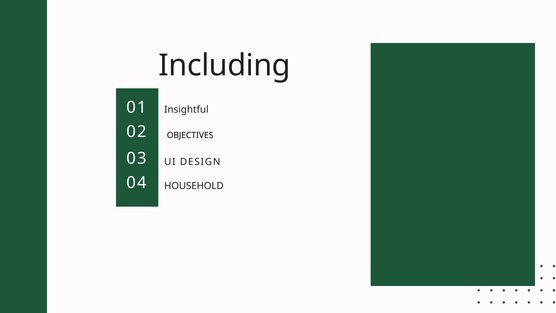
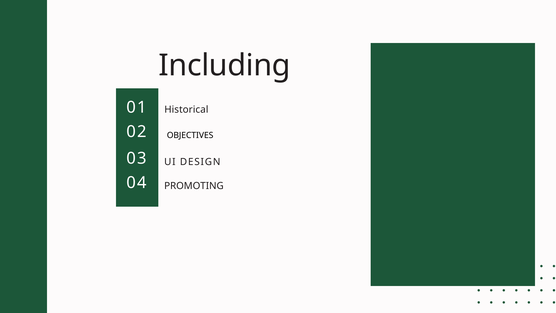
Insightful: Insightful -> Historical (186, 110)
HOUSEHOLD: HOUSEHOLD -> PROMOTING (194, 186)
